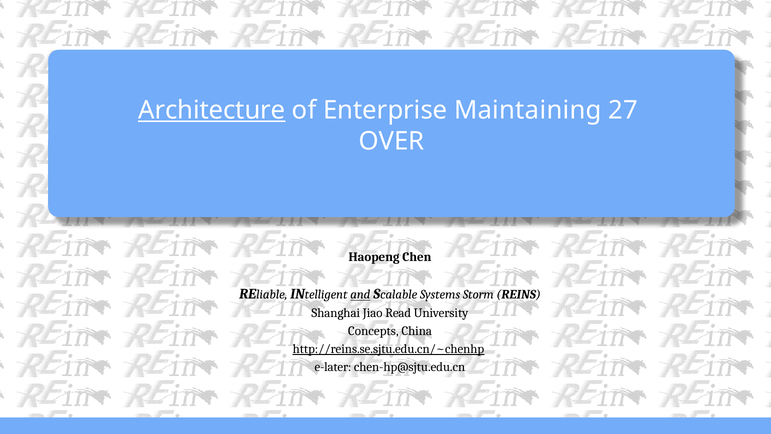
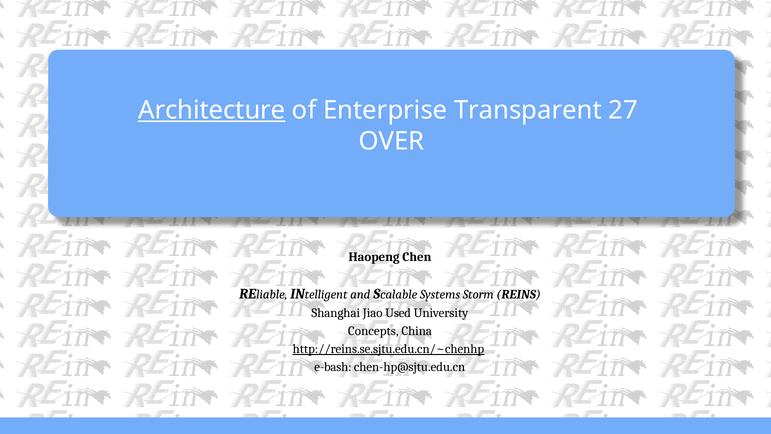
Maintaining: Maintaining -> Transparent (528, 110)
and underline: present -> none (360, 294)
Read: Read -> Used (398, 313)
e-later: e-later -> e-bash (333, 367)
